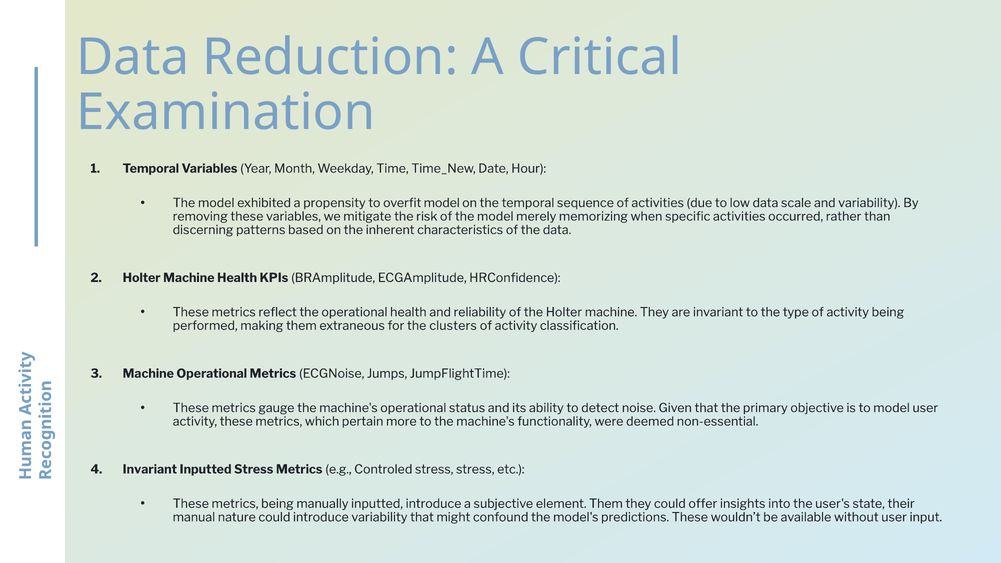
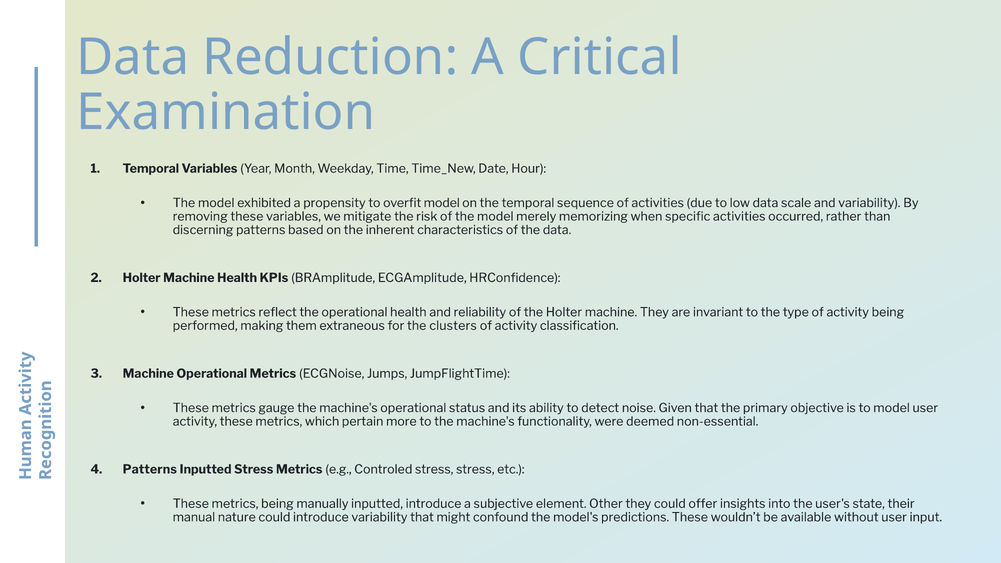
Invariant: Invariant -> Patterns (150, 469)
element Them: Them -> Other (606, 504)
